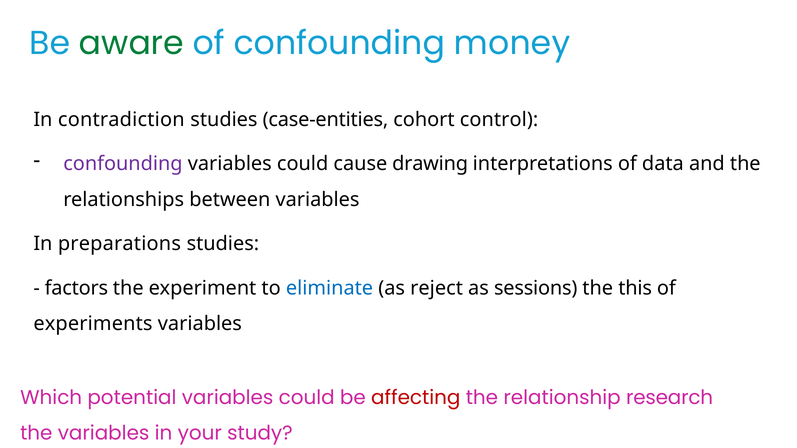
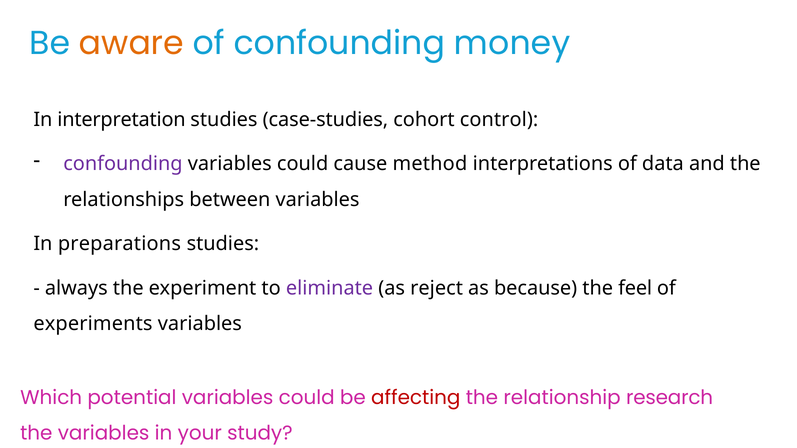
aware colour: green -> orange (131, 43)
contradiction: contradiction -> interpretation (122, 120)
case-entities: case-entities -> case-studies (325, 120)
drawing: drawing -> method (430, 164)
factors: factors -> always (76, 288)
eliminate colour: blue -> purple (330, 288)
sessions: sessions -> because (536, 288)
this: this -> feel (635, 288)
